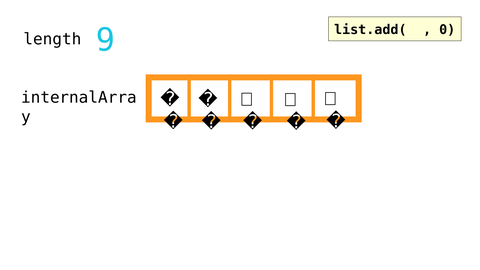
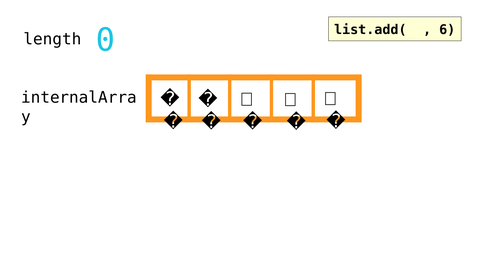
9: 9 -> 0 (105, 40)
0: 0 -> 6 (447, 30)
